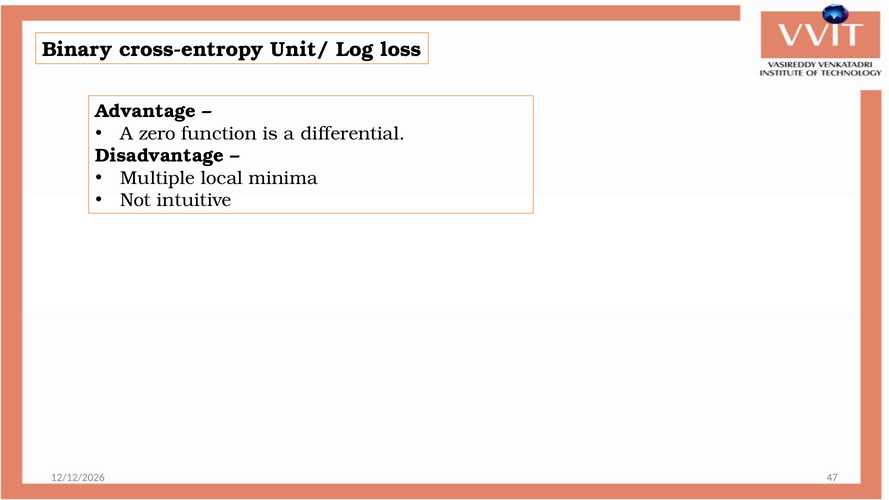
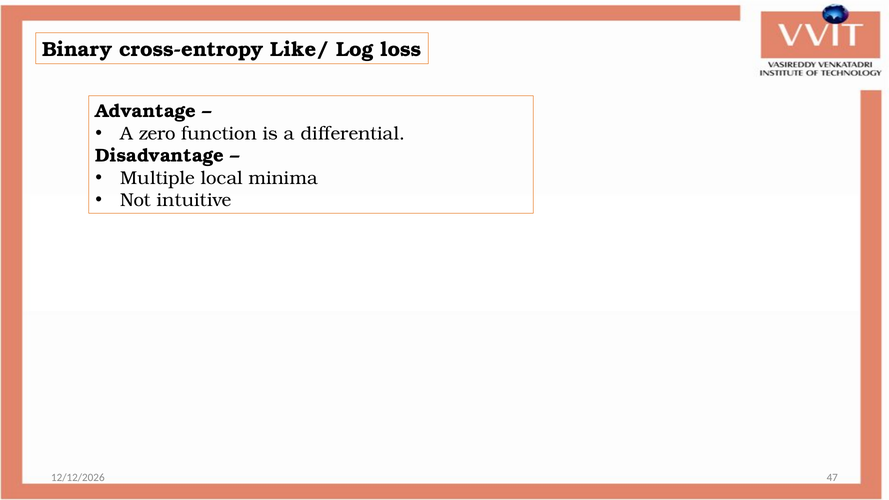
Unit/: Unit/ -> Like/ (300, 49)
